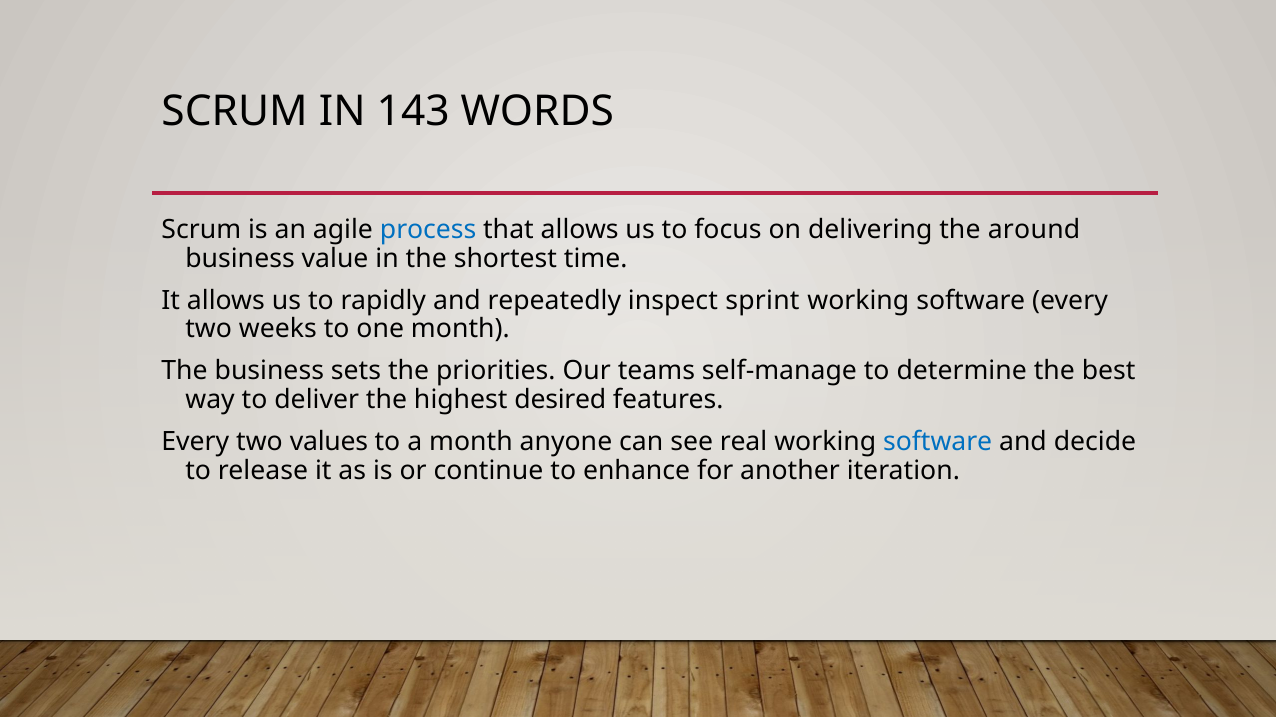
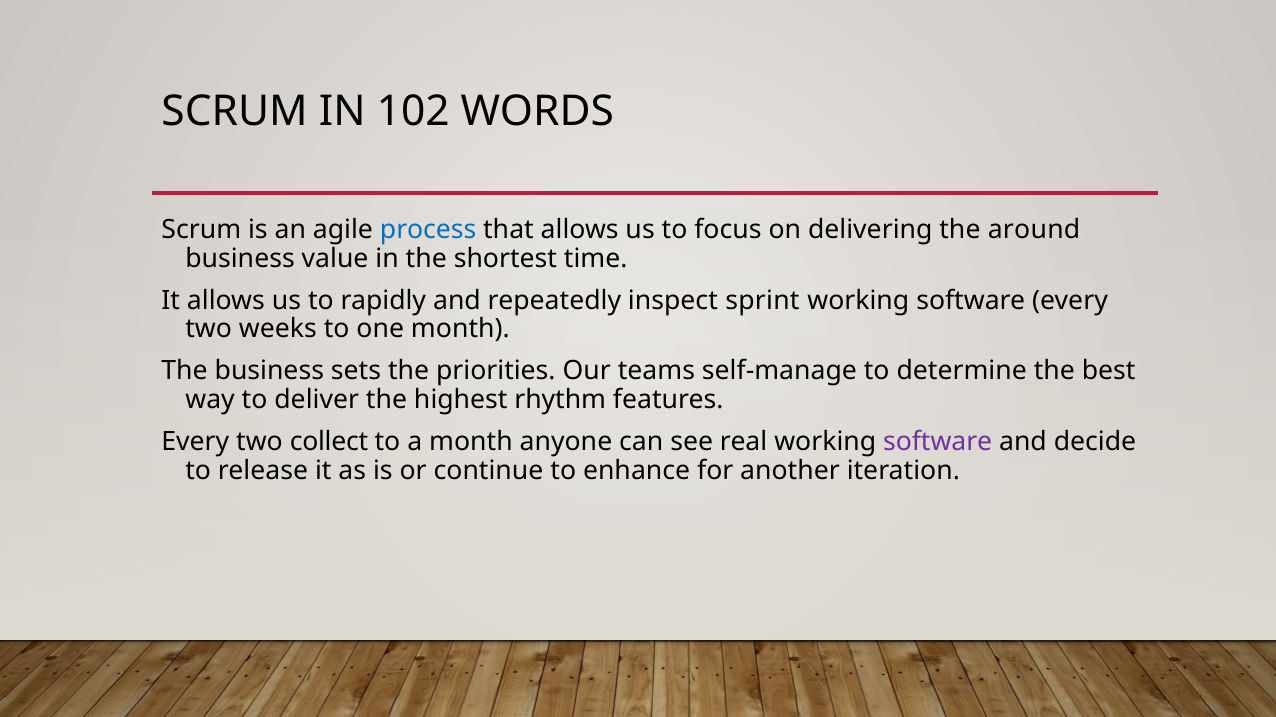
143: 143 -> 102 (413, 112)
desired: desired -> rhythm (560, 400)
values: values -> collect (329, 442)
software colour: blue -> purple (938, 442)
